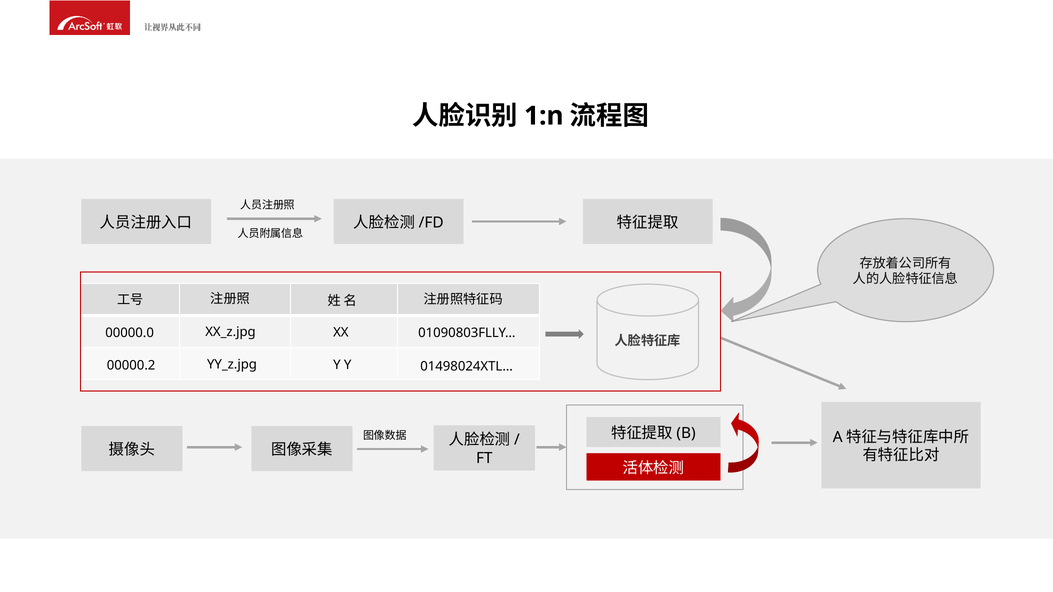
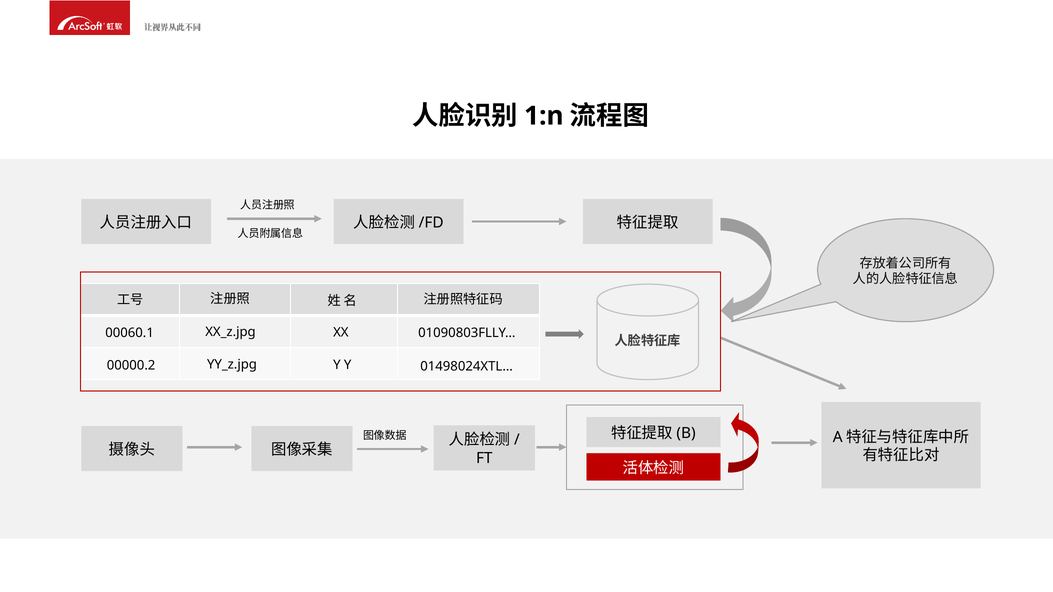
00000.0: 00000.0 -> 00060.1 (130, 333)
